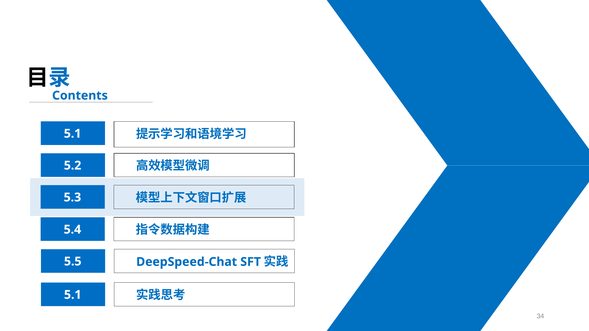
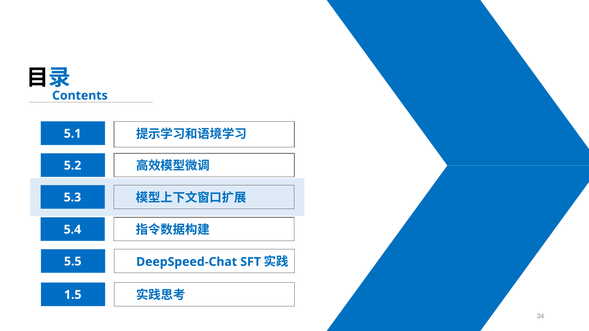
5.1: 5.1 -> 1.5 (73, 295)
